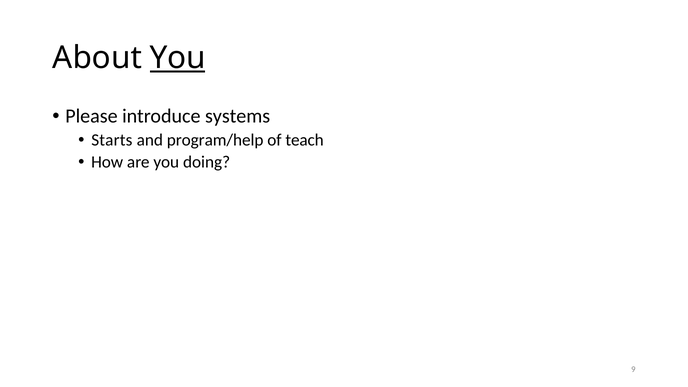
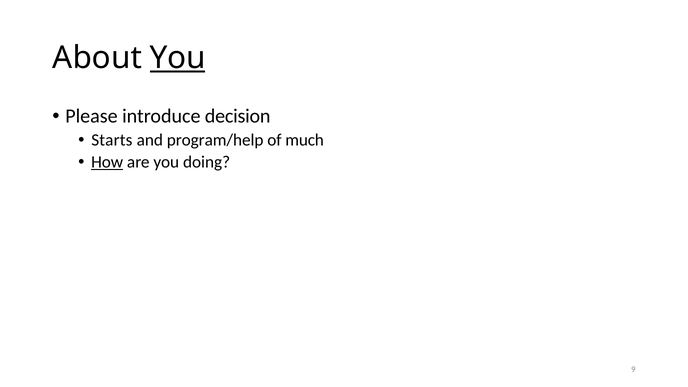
systems: systems -> decision (238, 116)
teach: teach -> much (305, 140)
How underline: none -> present (107, 162)
